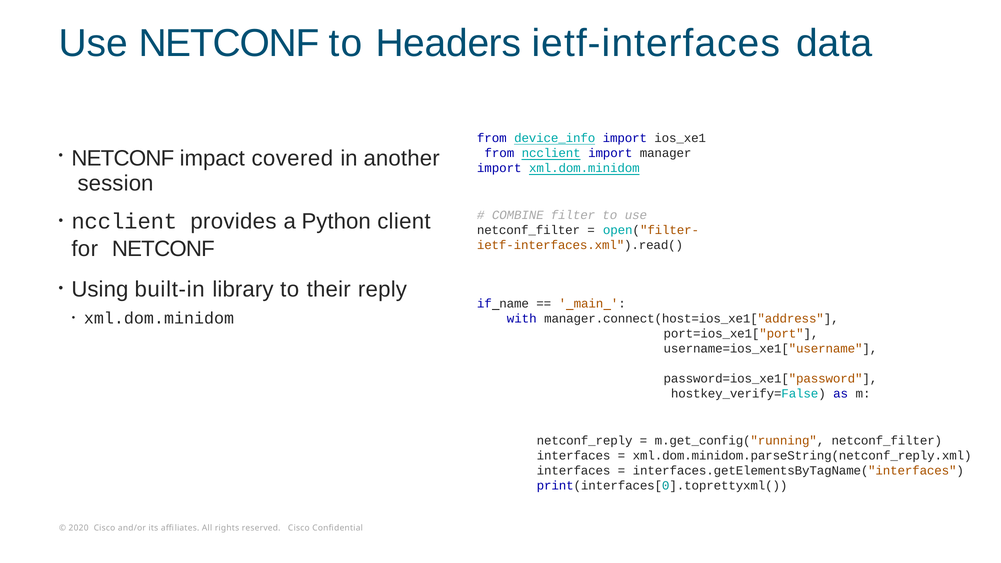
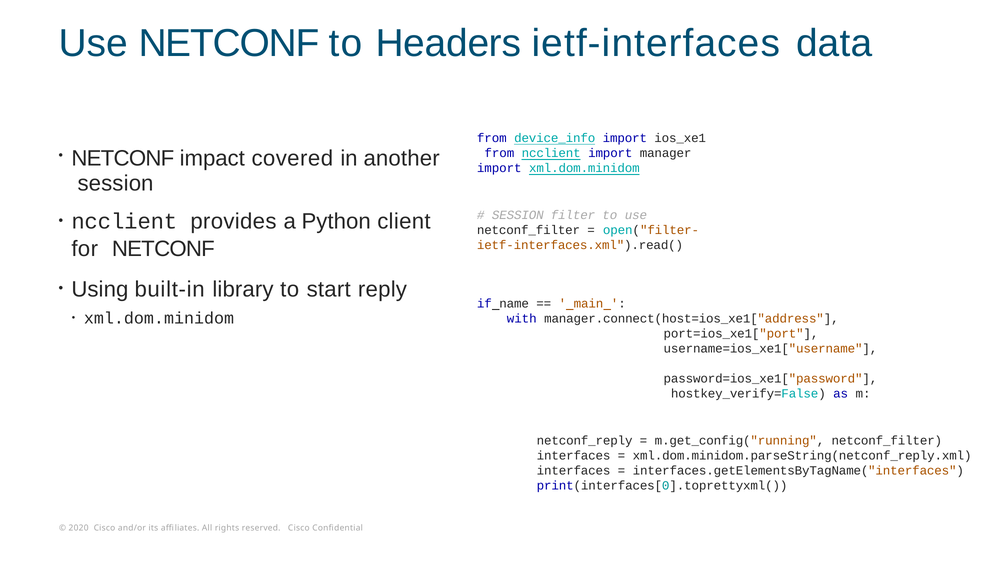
COMBINE: COMBINE -> SESSION (518, 215)
their: their -> start (329, 289)
